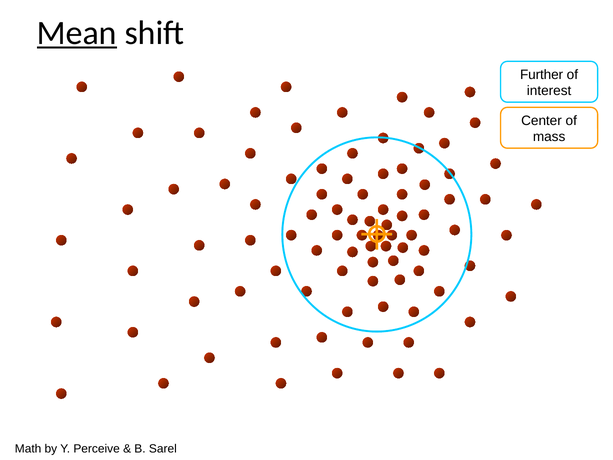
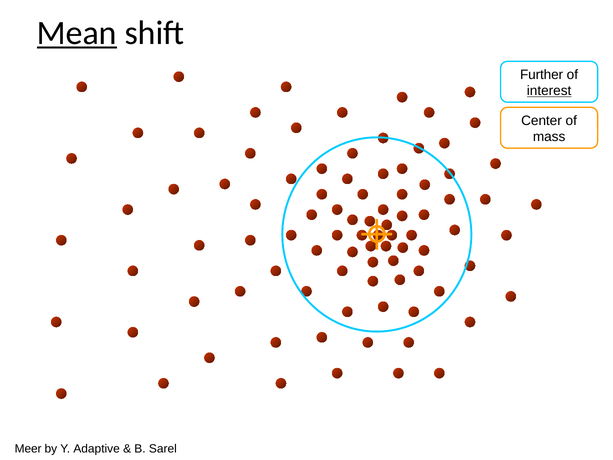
interest underline: none -> present (549, 91)
Math: Math -> Meer (28, 448)
Perceive: Perceive -> Adaptive (97, 448)
